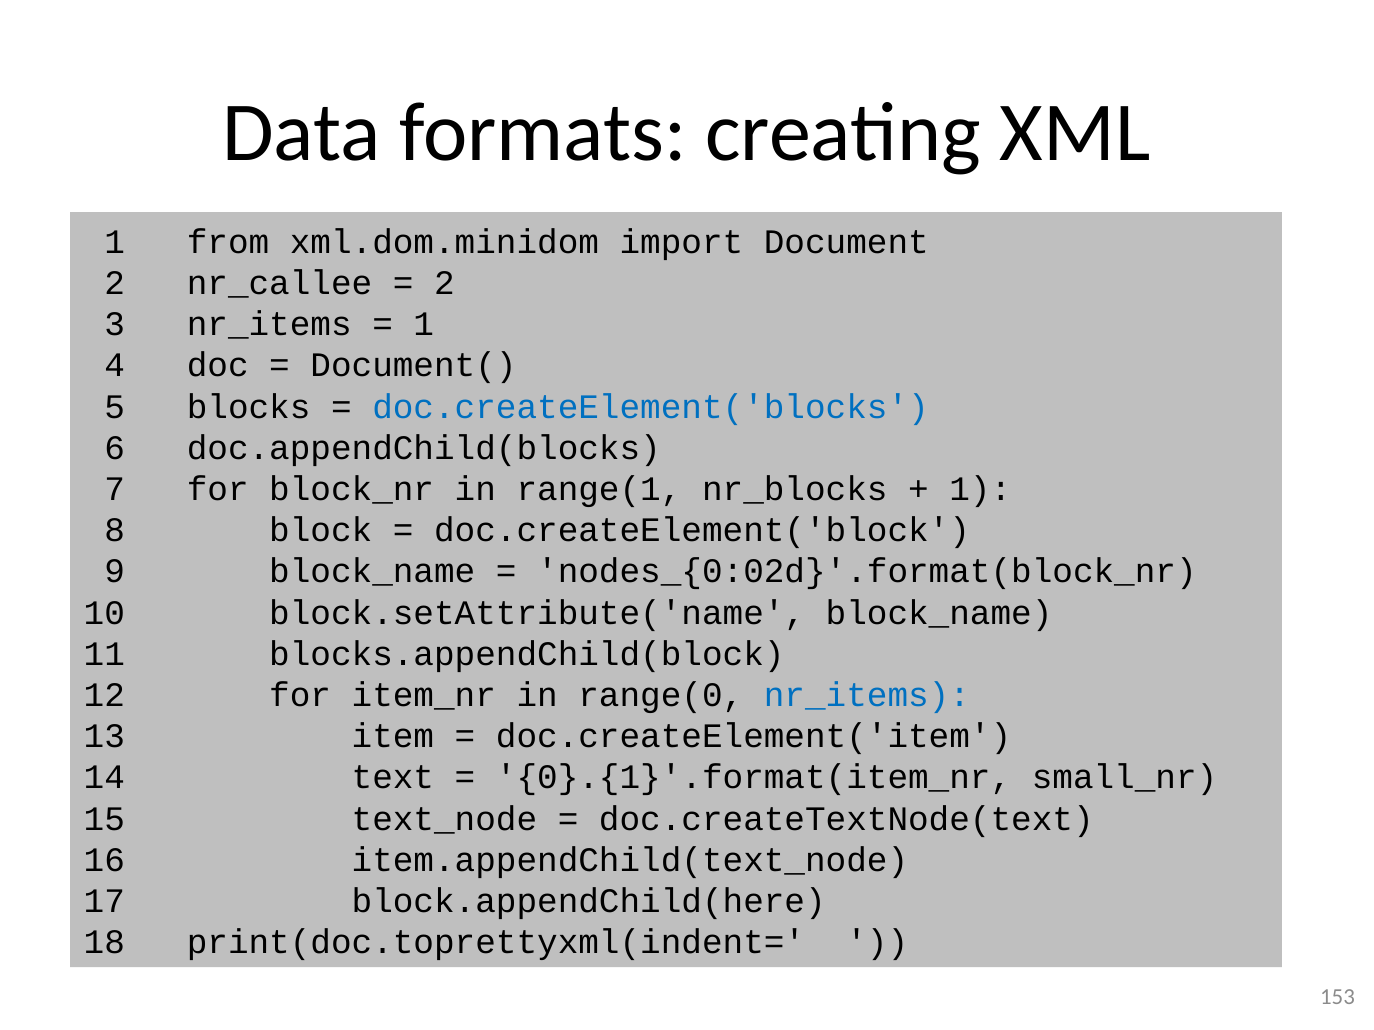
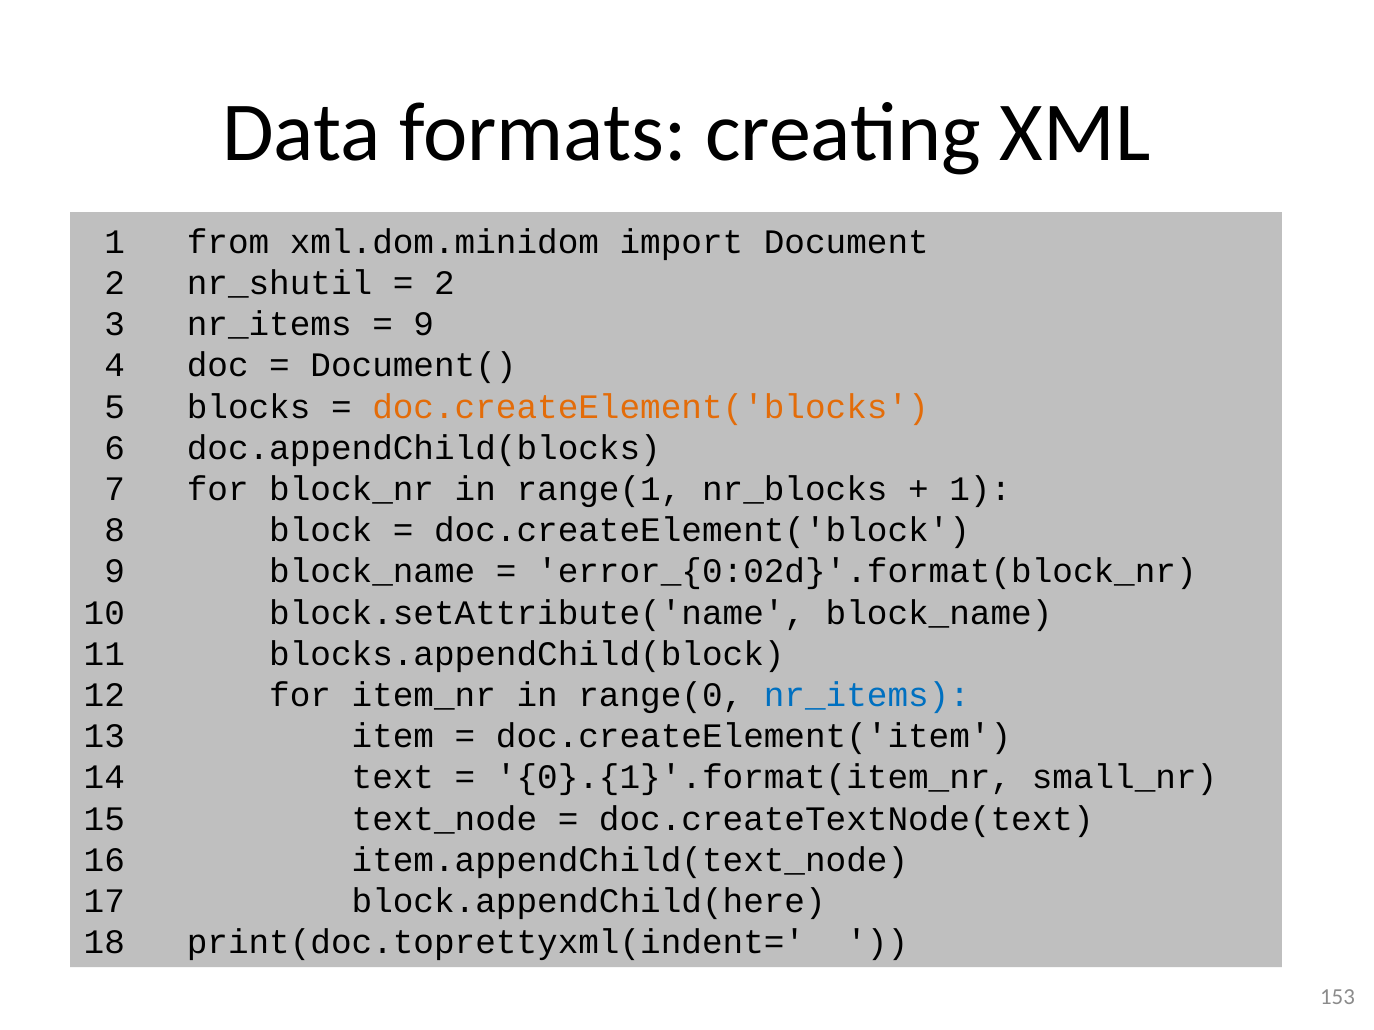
nr_callee: nr_callee -> nr_shutil (280, 283)
1: 1 -> 9 (424, 324)
doc.createElement('blocks colour: blue -> orange (651, 407)
nodes_{0:02d}'.format(block_nr: nodes_{0:02d}'.format(block_nr -> error_{0:02d}'.format(block_nr (867, 572)
